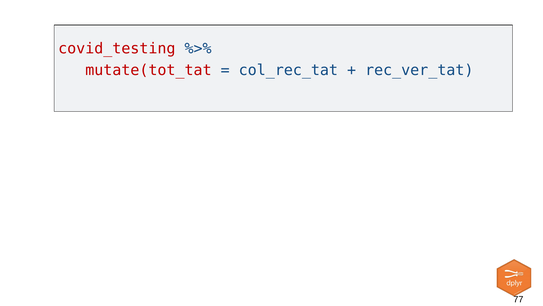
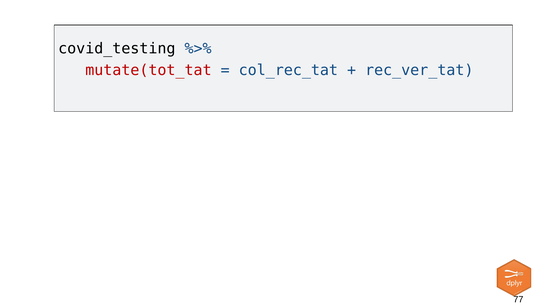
covid_testing colour: red -> black (117, 48)
